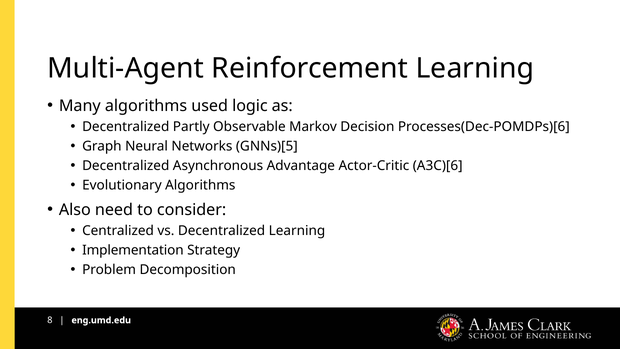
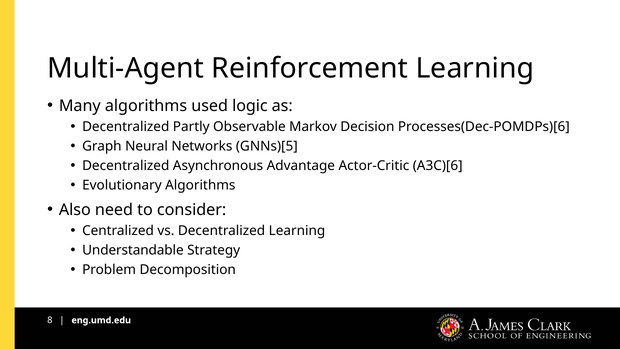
Implementation: Implementation -> Understandable (133, 250)
